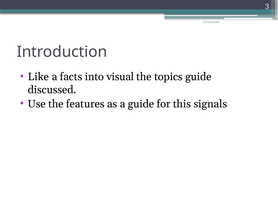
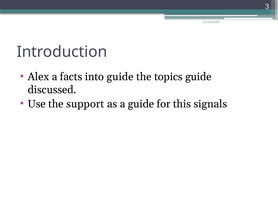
Like: Like -> Alex (38, 77)
into visual: visual -> guide (120, 77)
features: features -> support (85, 104)
